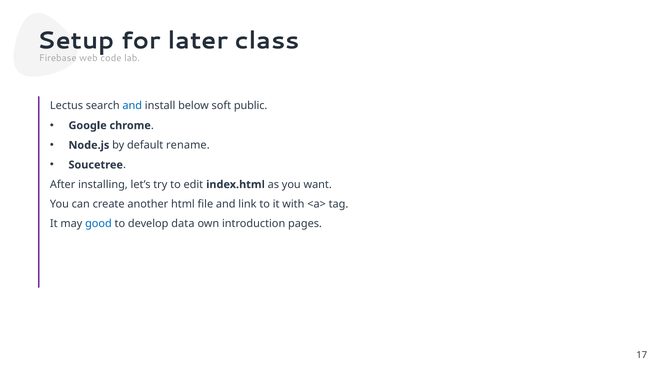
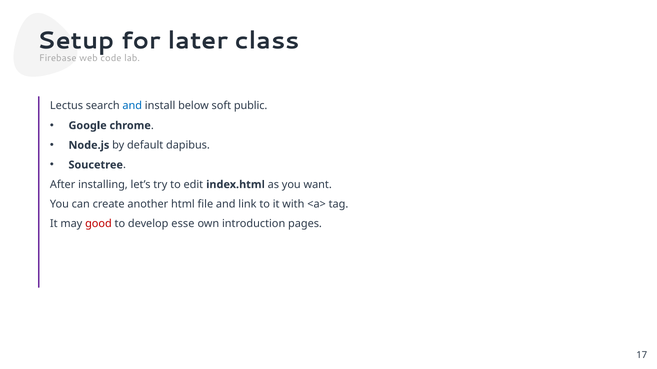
rename: rename -> dapibus (188, 145)
good colour: blue -> red (98, 224)
data: data -> esse (183, 224)
